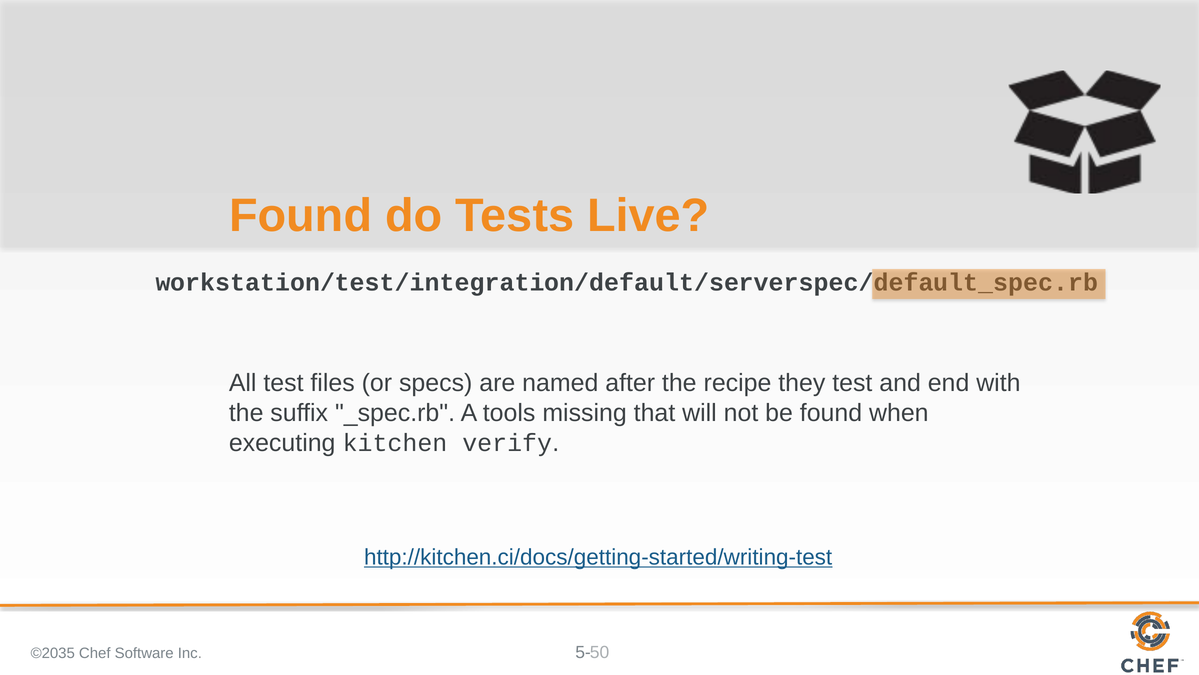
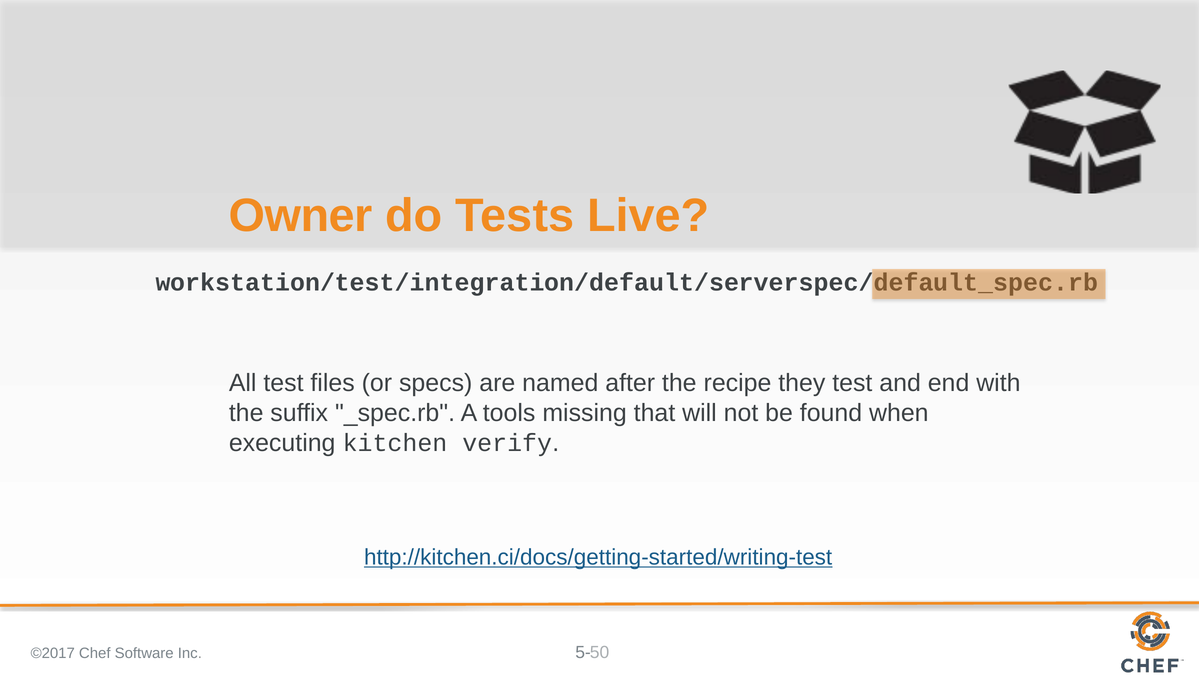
Found: Found -> Owner (301, 216)
©2035: ©2035 -> ©2017 (53, 653)
